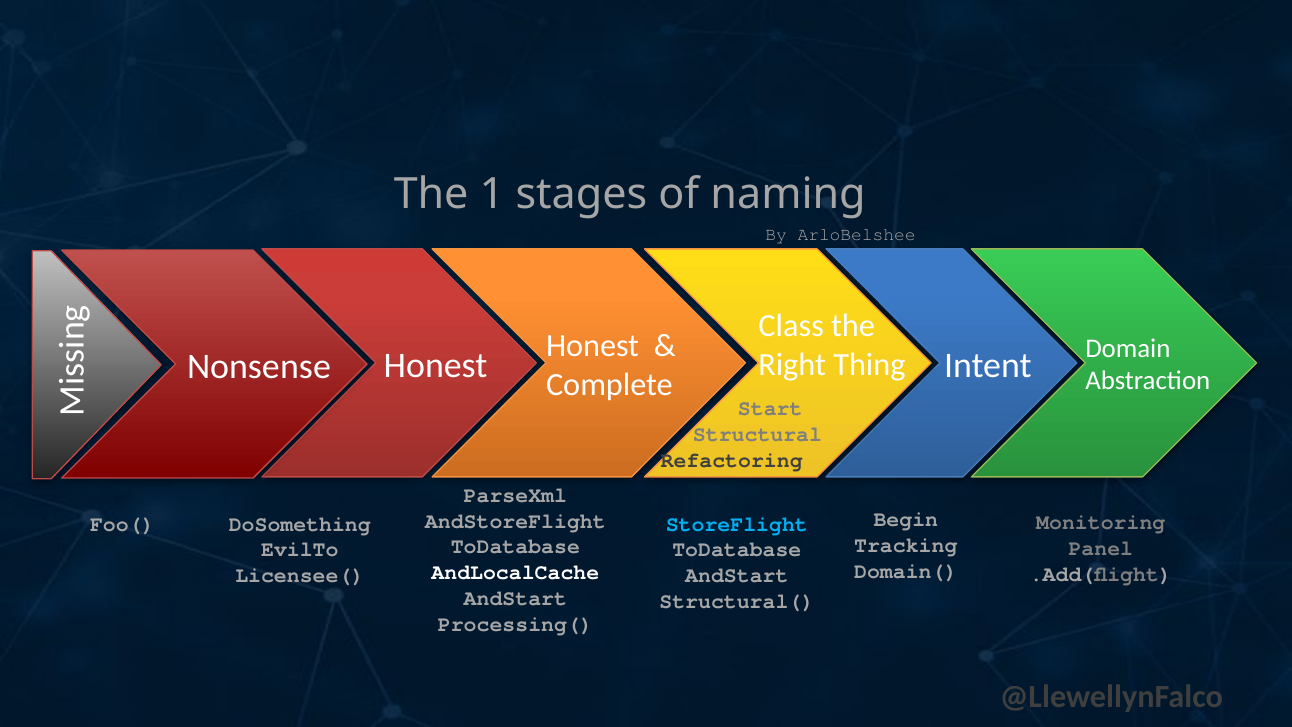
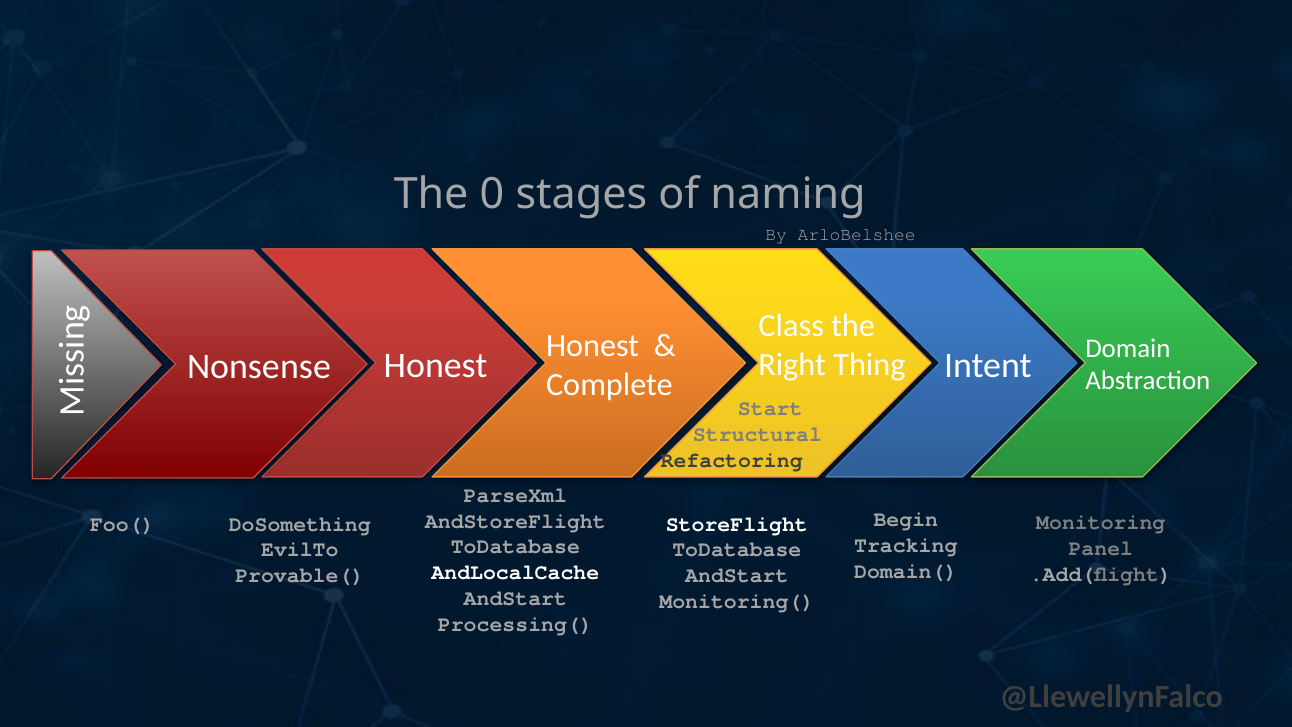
1: 1 -> 0 (492, 194)
StoreFlight colour: light blue -> white (737, 524)
Licensee(: Licensee( -> Provable( (300, 575)
Structural(: Structural( -> Monitoring( (737, 601)
